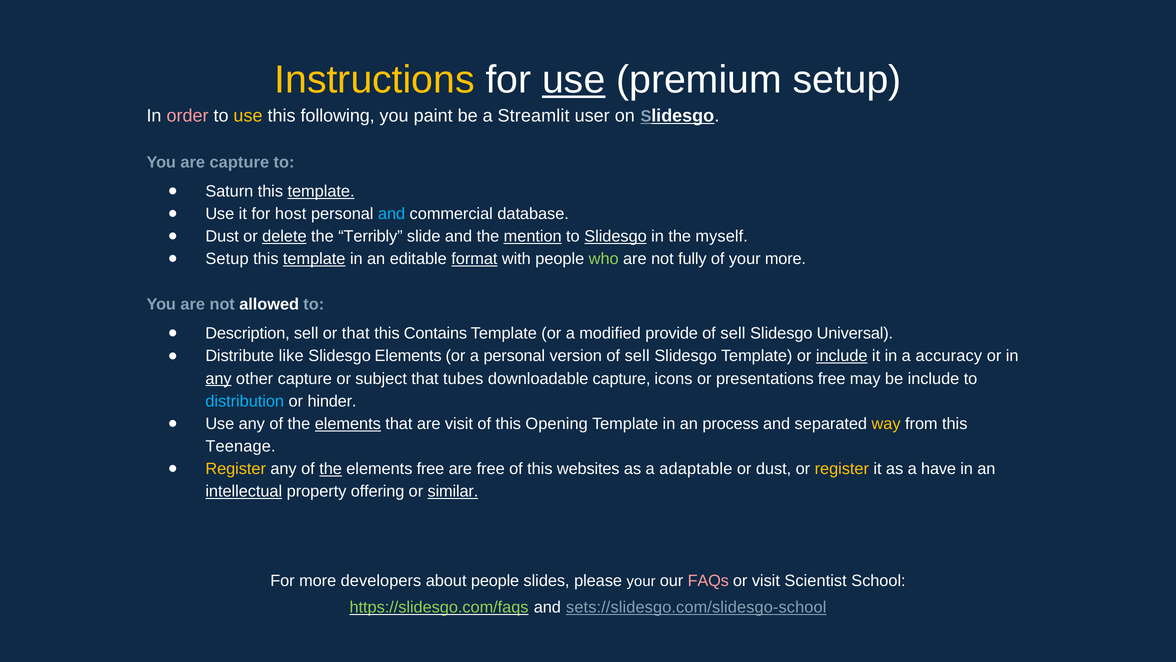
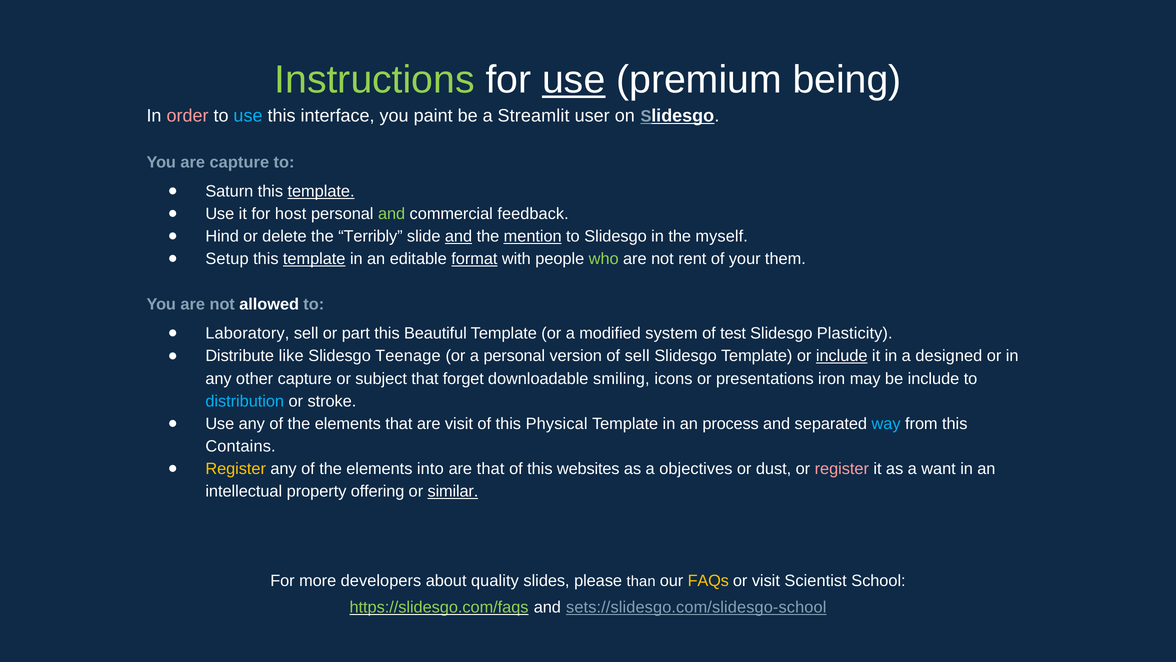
Instructions colour: yellow -> light green (375, 80)
premium setup: setup -> being (847, 80)
use colour: yellow -> light blue (248, 116)
following: following -> interface (338, 116)
and colour: light blue -> light green (392, 214)
database: database -> feedback (533, 214)
Dust: Dust -> Hind (222, 236)
delete underline: present -> none (284, 236)
and underline: none -> present (459, 236)
Slidesgo underline: present -> none (616, 236)
fully: fully -> rent (692, 259)
your more: more -> them (785, 259)
Description: Description -> Laboratory (247, 333)
or that: that -> part (356, 333)
Contains: Contains -> Beautiful (435, 333)
provide: provide -> system (672, 333)
sell: sell -> test (733, 333)
Universal: Universal -> Plasticity (855, 333)
Slidesgo Elements: Elements -> Teenage (408, 356)
accuracy: accuracy -> designed (949, 356)
any underline: present -> none (219, 378)
tubes: tubes -> forget (463, 378)
downloadable capture: capture -> smiling (621, 378)
presentations free: free -> iron (832, 378)
hinder: hinder -> stroke (332, 401)
elements underline: present -> none (348, 423)
Opening: Opening -> Physical (557, 423)
way colour: yellow -> light blue (886, 423)
Teenage: Teenage -> Contains (241, 446)
the underline: present -> none (331, 469)
elements free: free -> into (430, 469)
are free: free -> that (491, 469)
adaptable: adaptable -> objectives (696, 469)
register colour: yellow -> pink (842, 469)
have: have -> want (939, 469)
intellectual underline: present -> none (244, 491)
about people: people -> quality (495, 580)
please your: your -> than (641, 581)
FAQs colour: pink -> yellow (708, 580)
